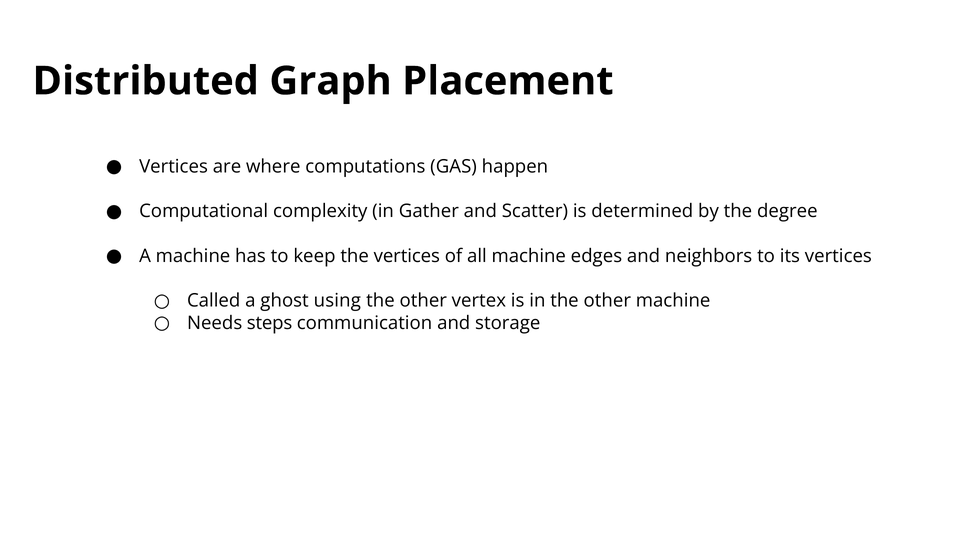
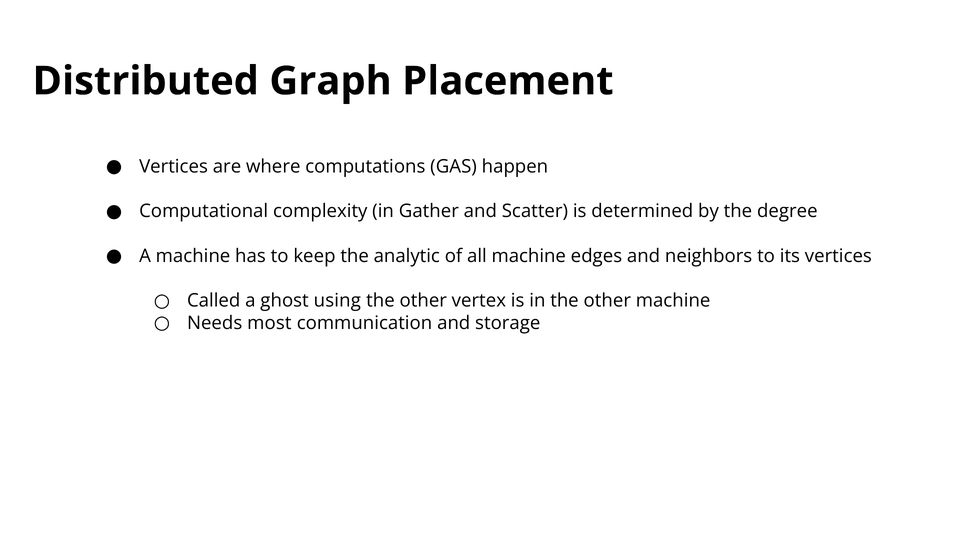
the vertices: vertices -> analytic (407, 256)
steps: steps -> most (269, 323)
